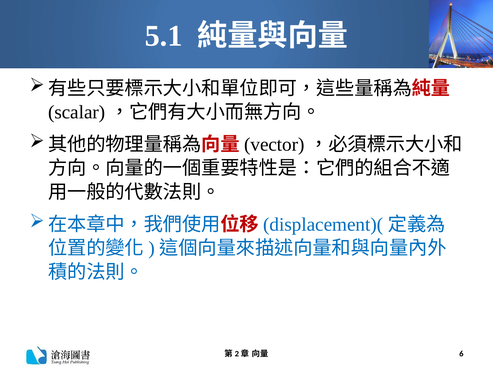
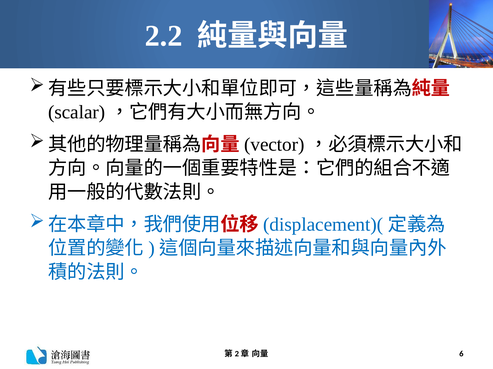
5.1: 5.1 -> 2.2 (164, 36)
